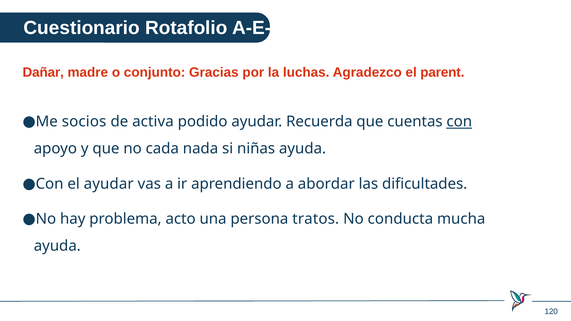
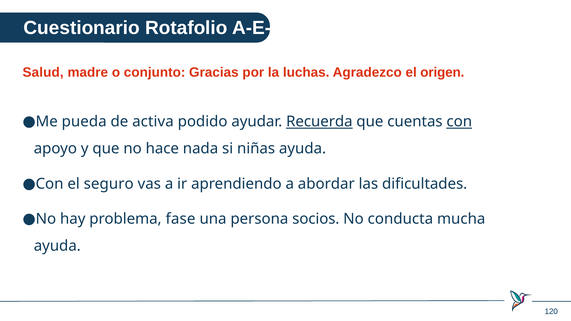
Dañar: Dañar -> Salud (43, 73)
parent: parent -> origen (442, 73)
socios: socios -> pueda (84, 122)
Recuerda underline: none -> present (319, 122)
cada: cada -> hace (162, 149)
el ayudar: ayudar -> seguro (109, 184)
acto: acto -> fase (181, 219)
tratos: tratos -> socios (316, 219)
